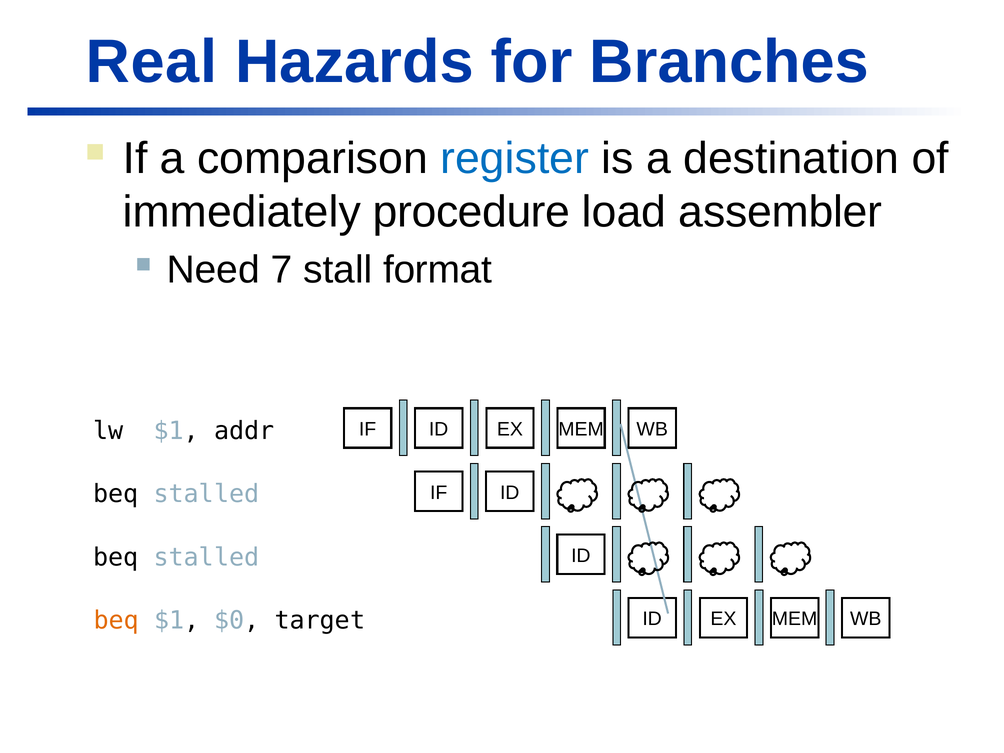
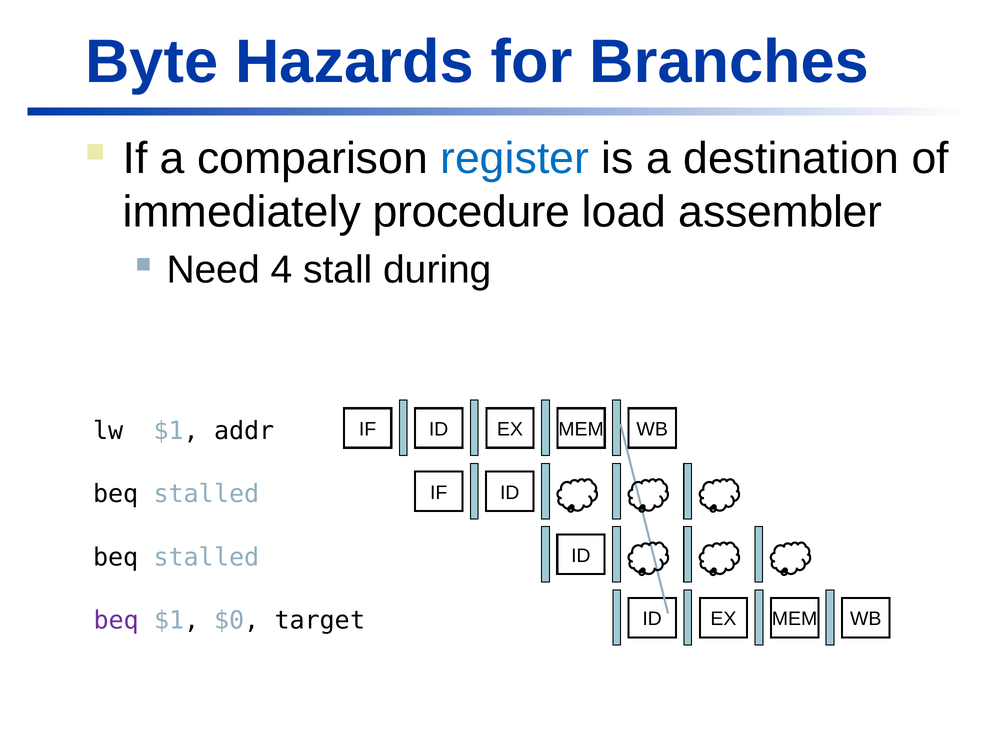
Real: Real -> Byte (152, 62)
7: 7 -> 4 (282, 270)
format: format -> during (437, 270)
beq colour: orange -> purple (116, 621)
